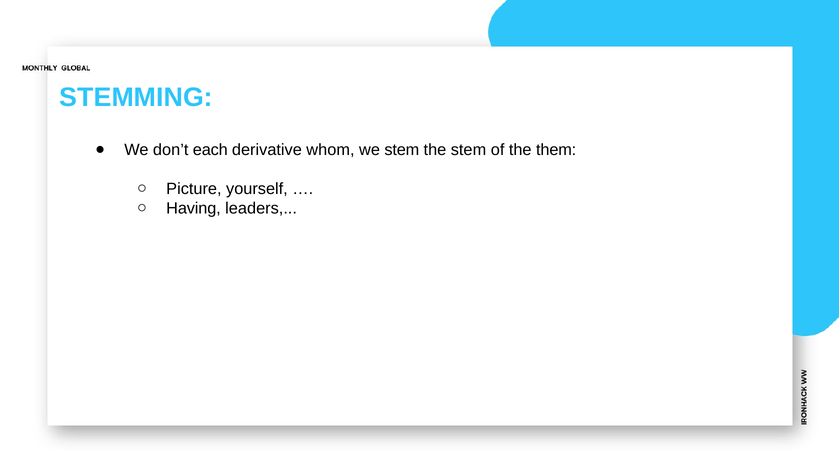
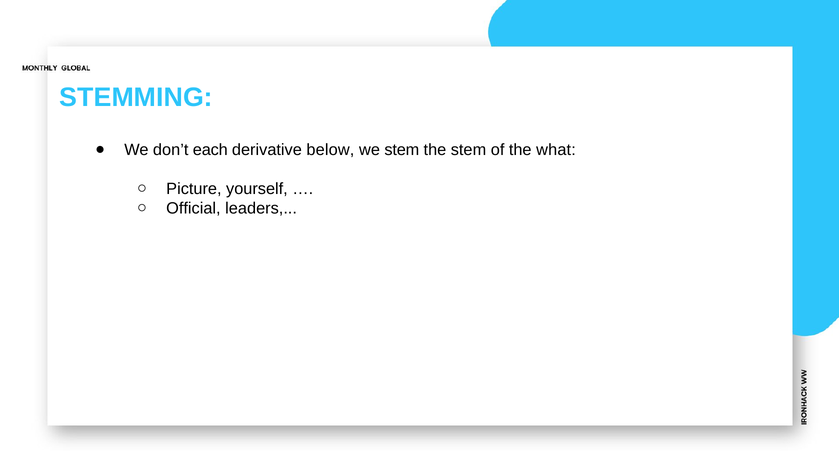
whom: whom -> below (330, 150)
them: them -> what (556, 150)
Having: Having -> Official (193, 208)
